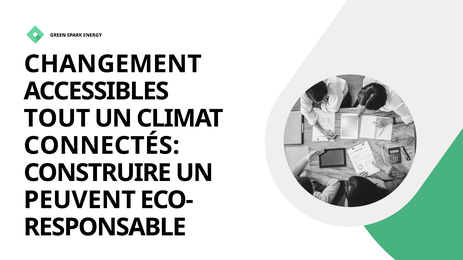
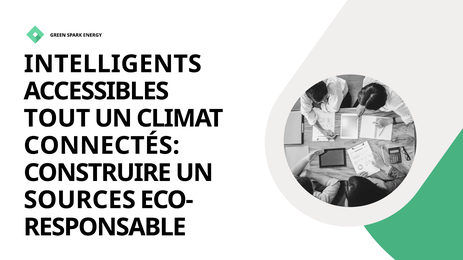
CHANGEMENT: CHANGEMENT -> INTELLIGENTS (113, 64)
PEUVENT: PEUVENT -> SOURCES (80, 200)
